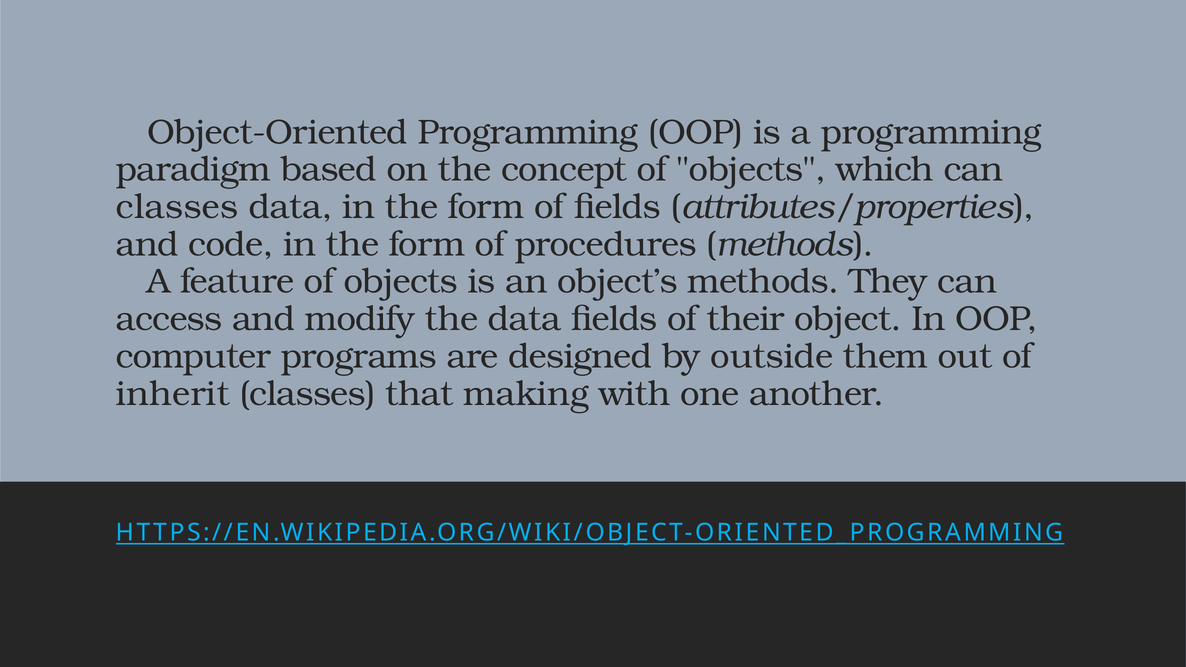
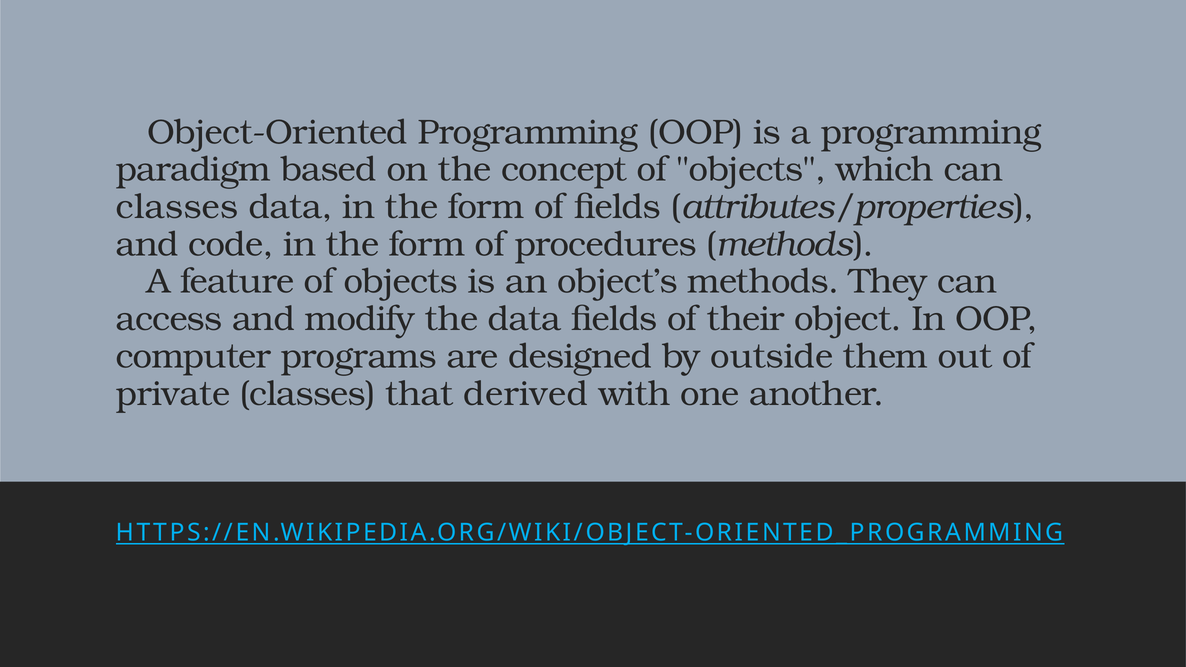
inherit: inherit -> private (173, 394)
making: making -> derived (526, 394)
